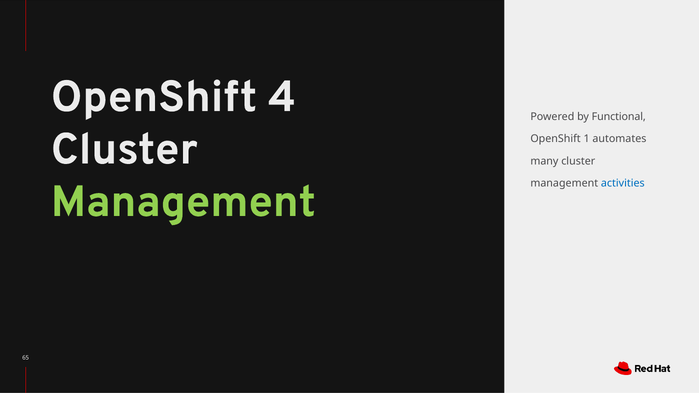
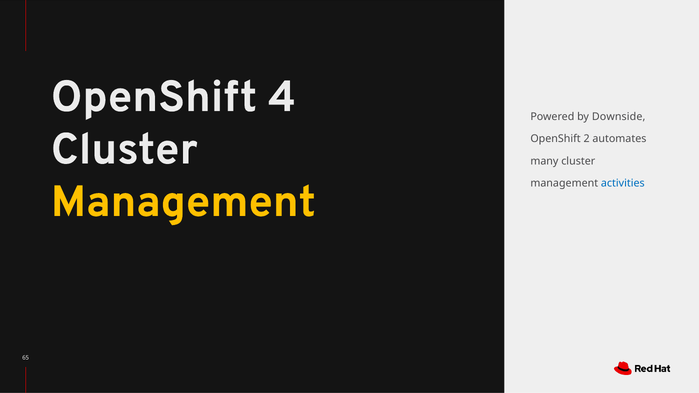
Functional: Functional -> Downside (619, 117)
1: 1 -> 2 (587, 139)
Management colour: light green -> yellow (183, 202)
